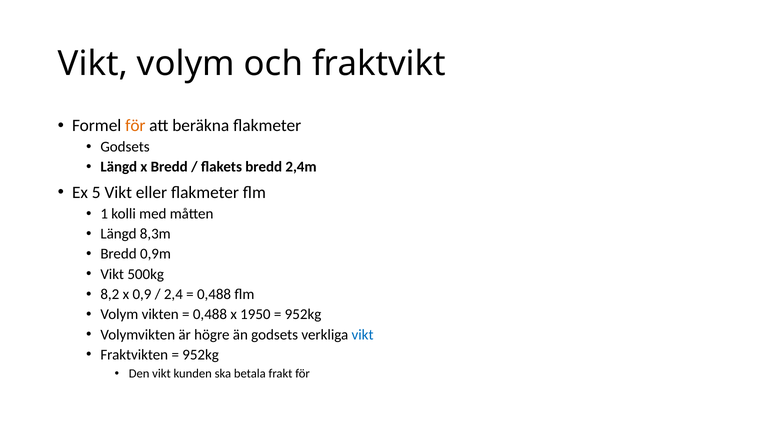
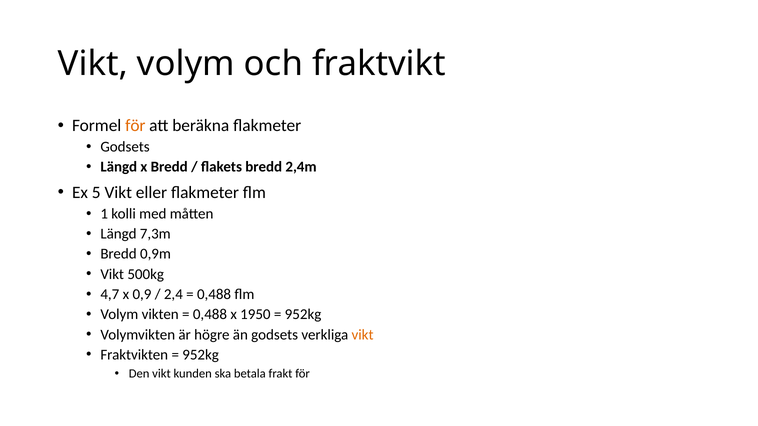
8,3m: 8,3m -> 7,3m (155, 234)
8,2: 8,2 -> 4,7 (110, 295)
vikt colour: blue -> orange (363, 335)
